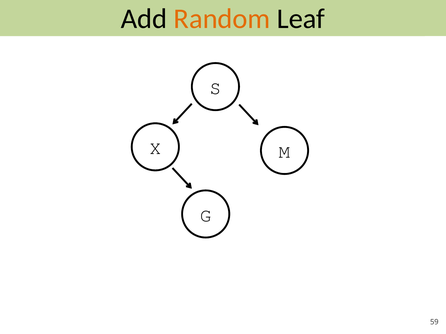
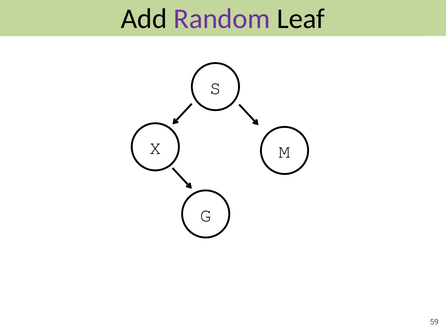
Random colour: orange -> purple (222, 19)
